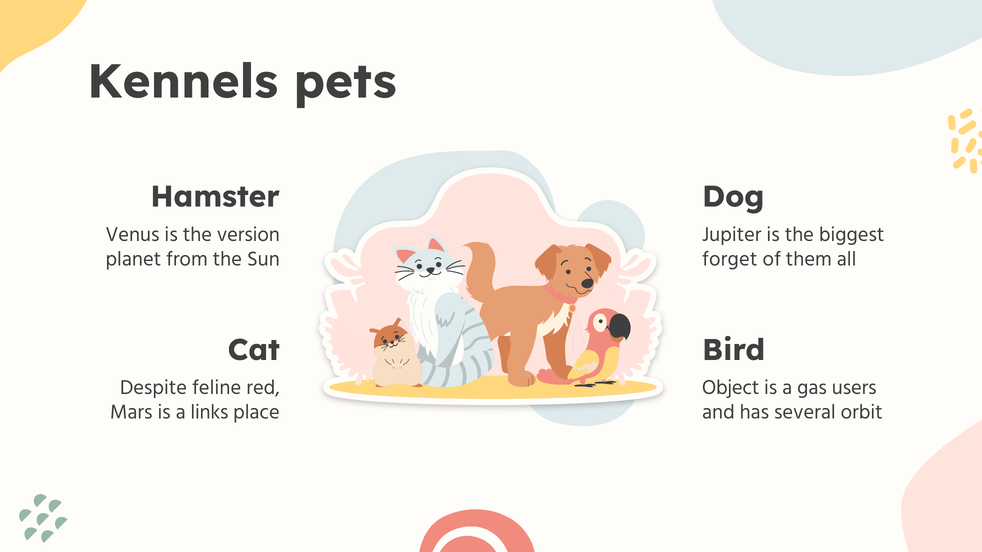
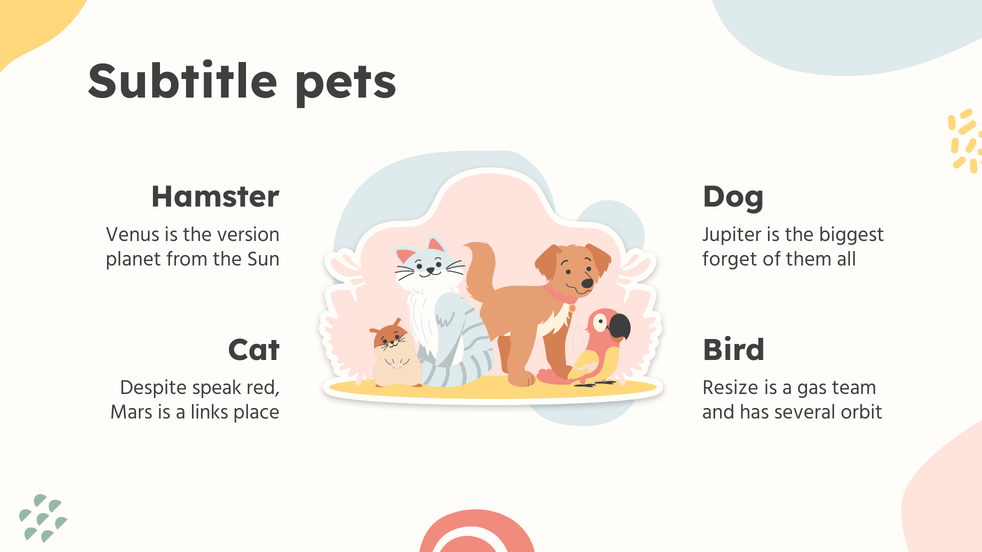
Kennels: Kennels -> Subtitle (182, 82)
feline: feline -> speak (217, 388)
Object: Object -> Resize (730, 388)
users: users -> team (854, 388)
